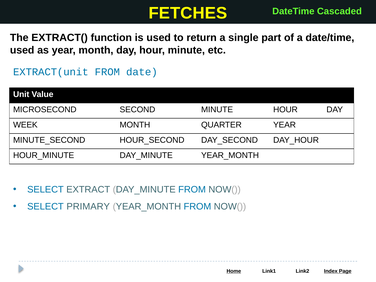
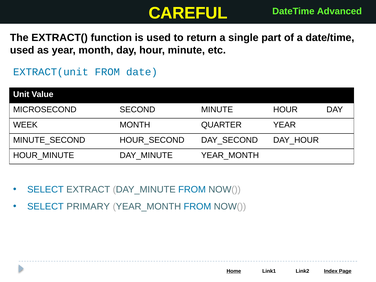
FETCHES: FETCHES -> CAREFUL (188, 13)
Cascaded: Cascaded -> Advanced (339, 11)
